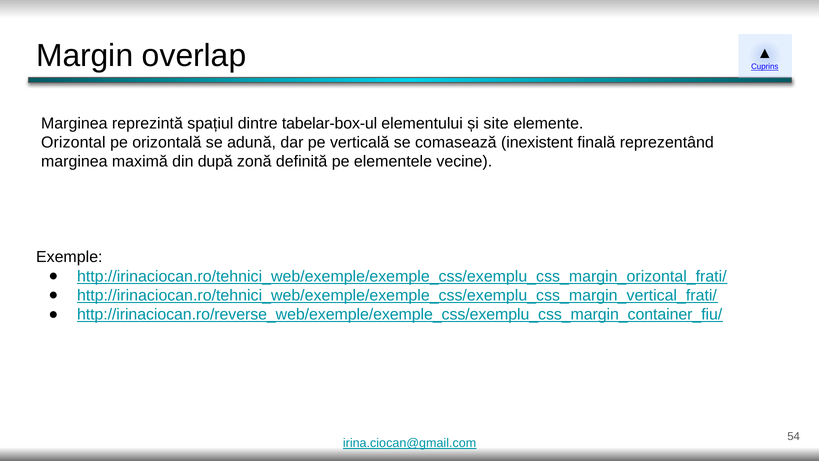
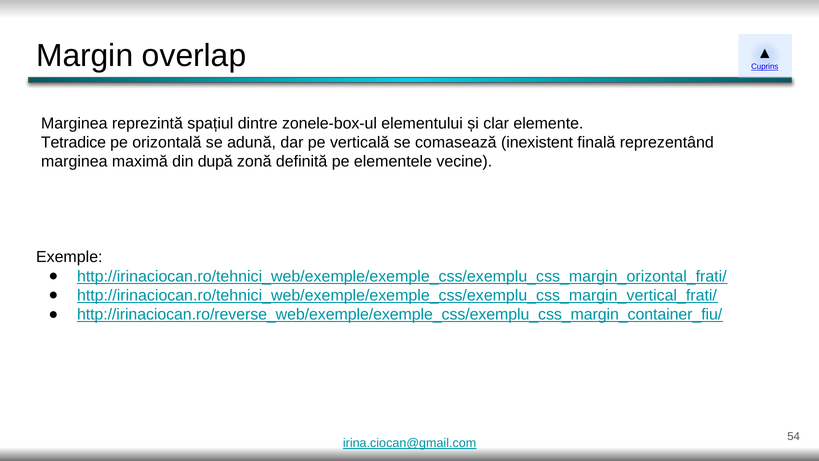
tabelar-box-ul: tabelar-box-ul -> zonele-box-ul (329, 123)
site: site -> clar (496, 123)
Orizontal: Orizontal -> Tetradice (73, 142)
